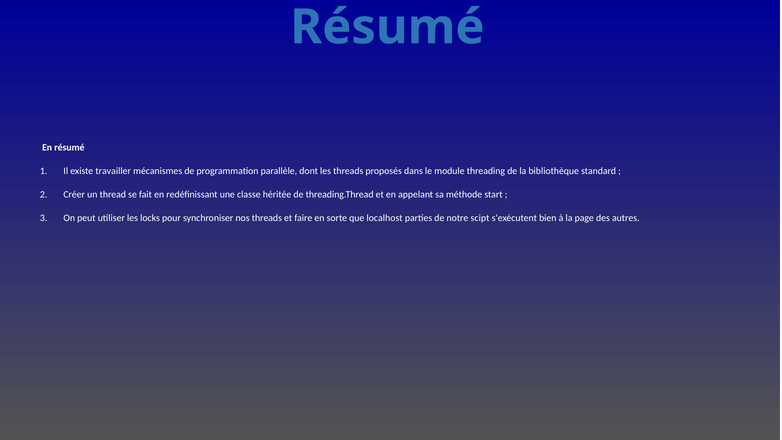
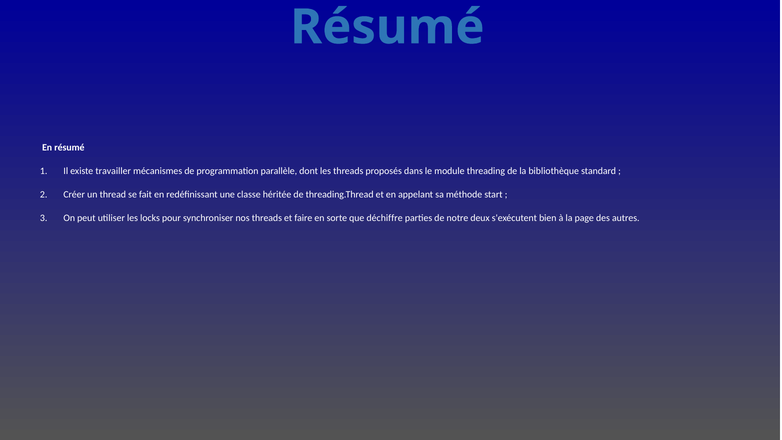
localhost: localhost -> déchiffre (385, 218)
scipt: scipt -> deux (480, 218)
